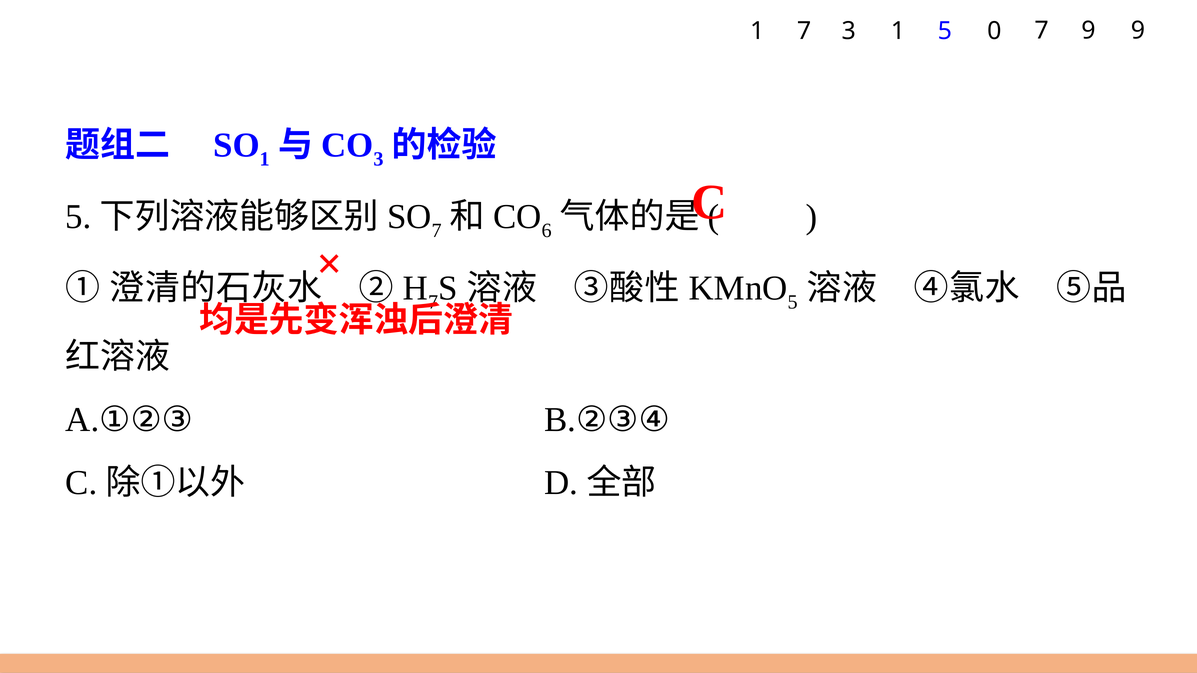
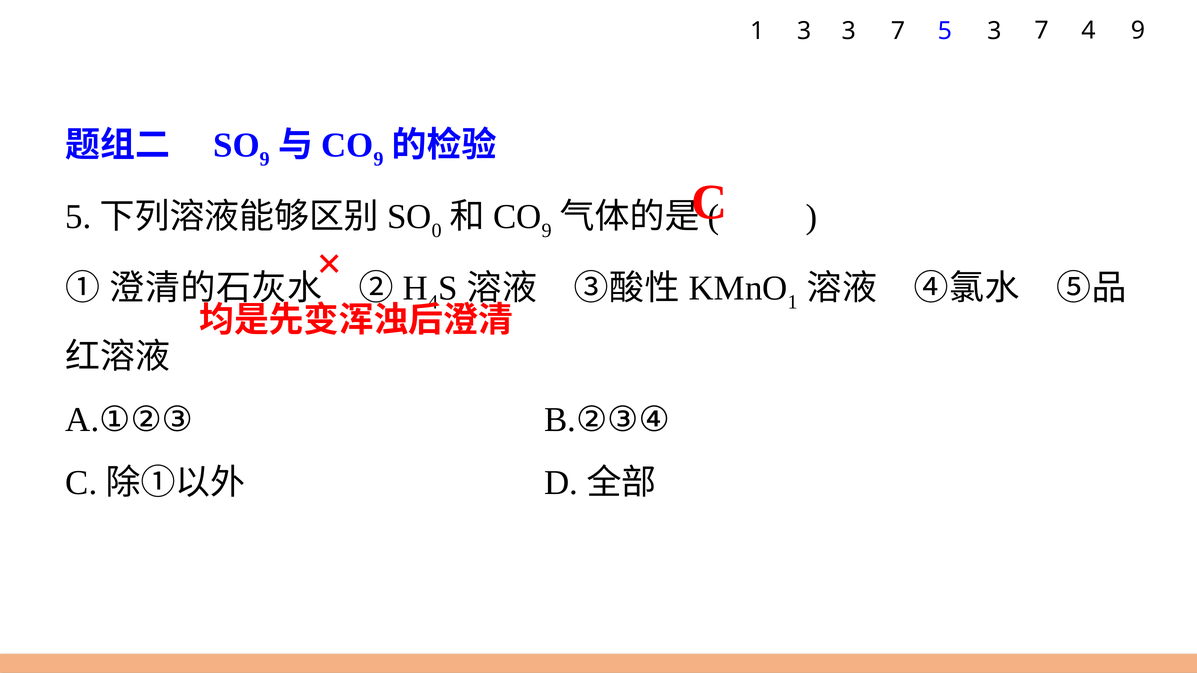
1 7: 7 -> 3 (804, 31)
1: 1 -> 7 (898, 31)
5 0: 0 -> 3 (994, 31)
7 9: 9 -> 4 (1088, 31)
1: 1 -> 9 (265, 159)
3: 3 -> 9 (379, 159)
7: 7 -> 0 (437, 231)
6: 6 -> 9 (547, 231)
7: 7 -> 4 (433, 302)
5: 5 -> 1 (793, 302)
